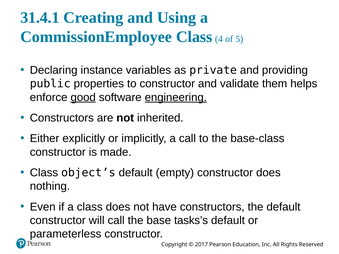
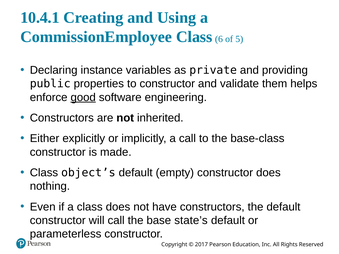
31.4.1: 31.4.1 -> 10.4.1 (40, 18)
4: 4 -> 6 (219, 39)
engineering underline: present -> none (176, 97)
tasks’s: tasks’s -> state’s (191, 221)
